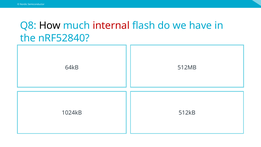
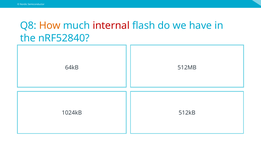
How colour: black -> orange (50, 25)
